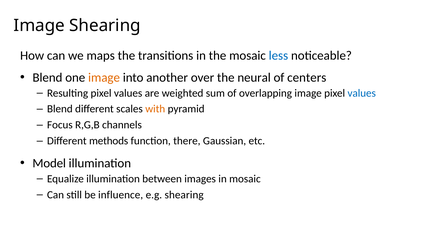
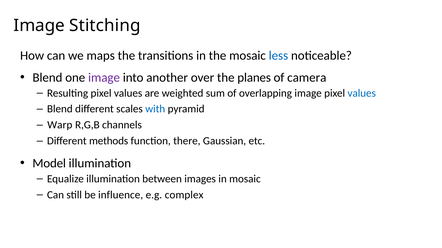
Image Shearing: Shearing -> Stitching (105, 25)
image colour: orange -> purple (104, 78)
neural: neural -> planes (254, 78)
centers: centers -> camera (307, 78)
with colour: orange -> blue (155, 109)
Focus: Focus -> Warp (60, 125)
e.g shearing: shearing -> complex (184, 195)
